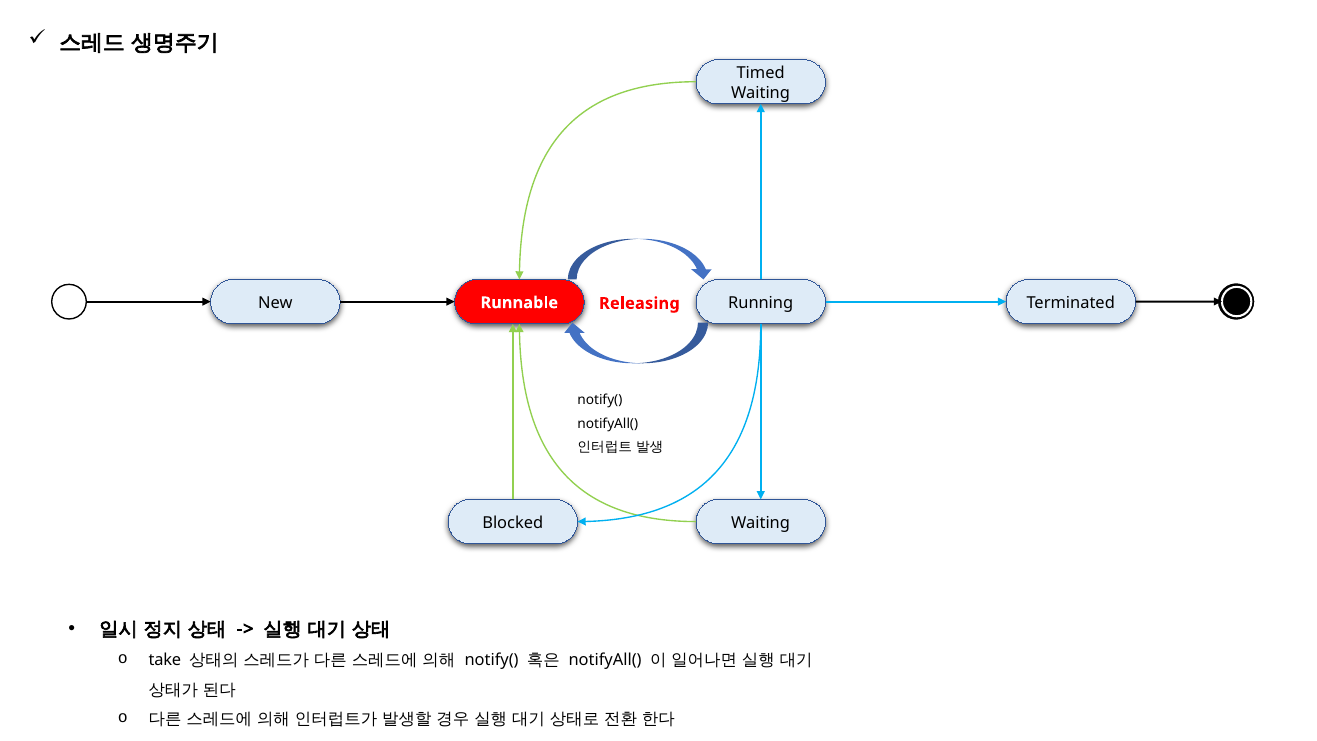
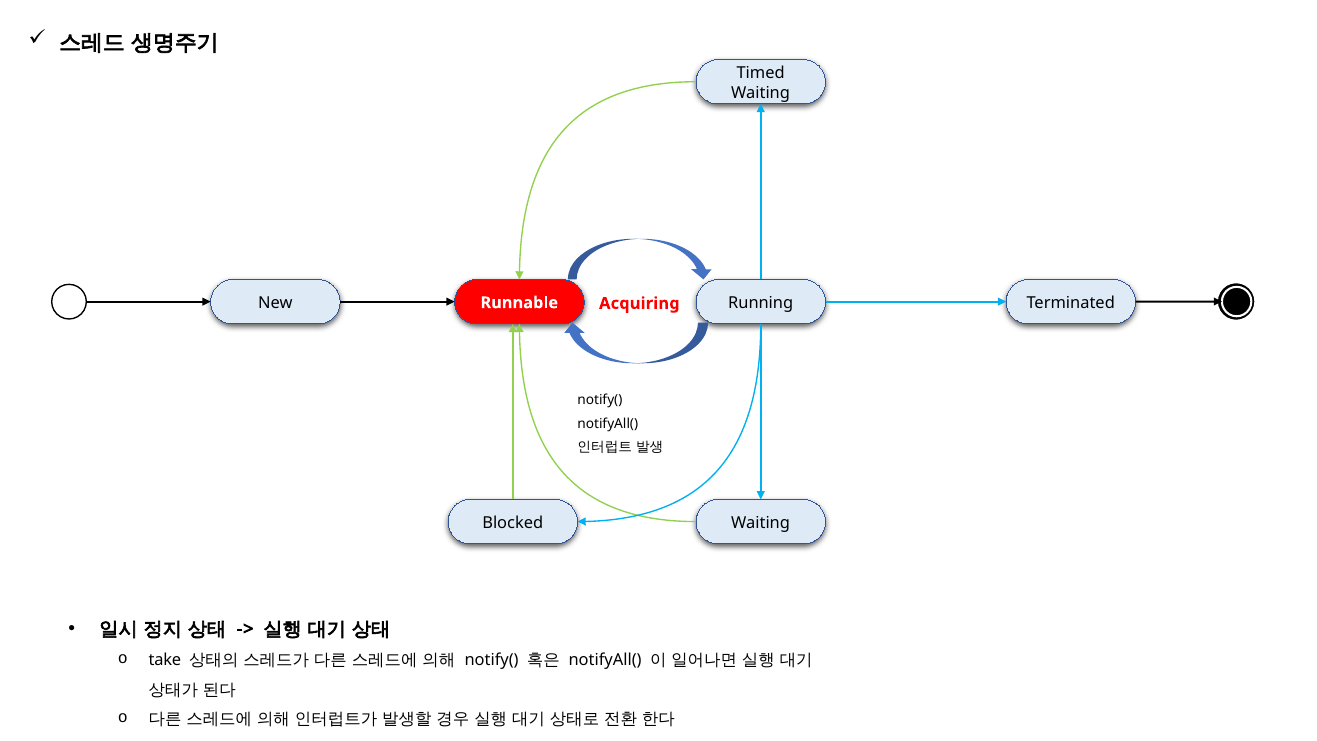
Releasing: Releasing -> Acquiring (639, 303)
